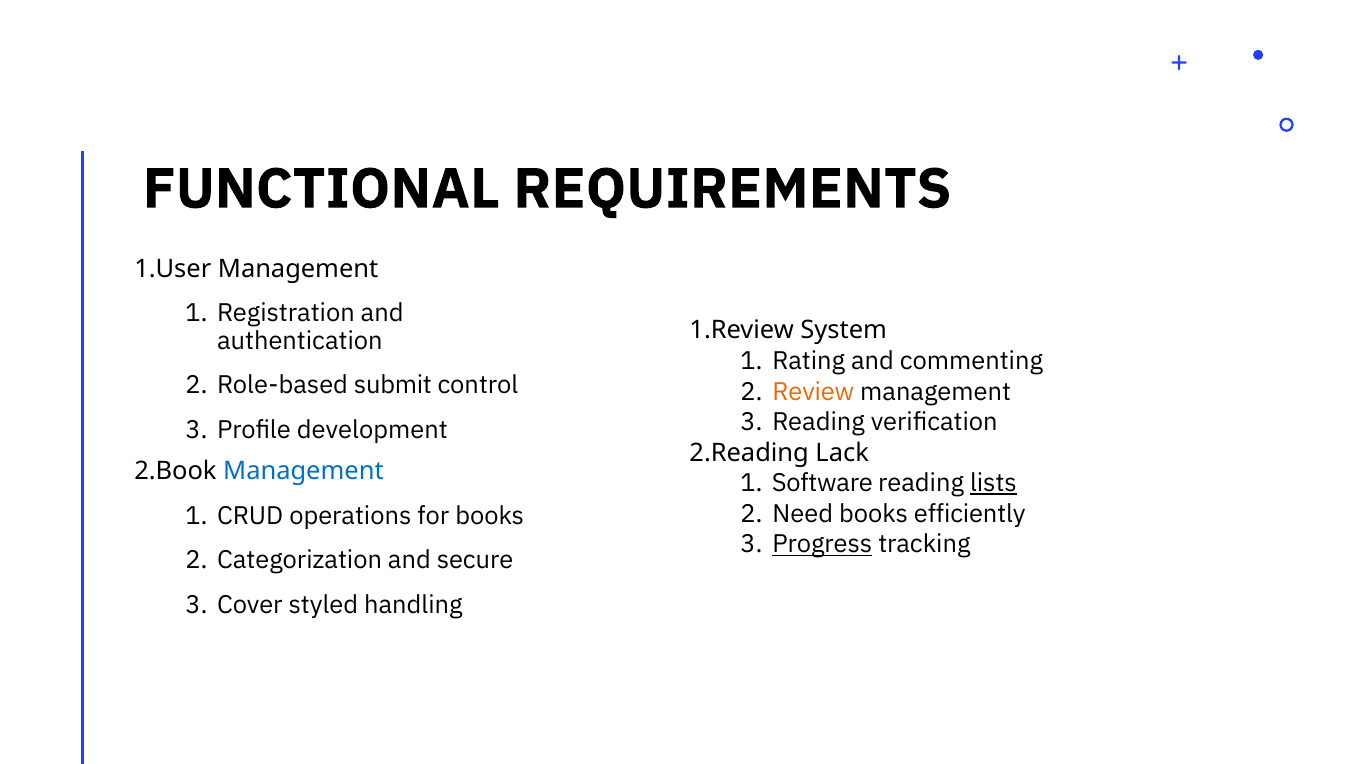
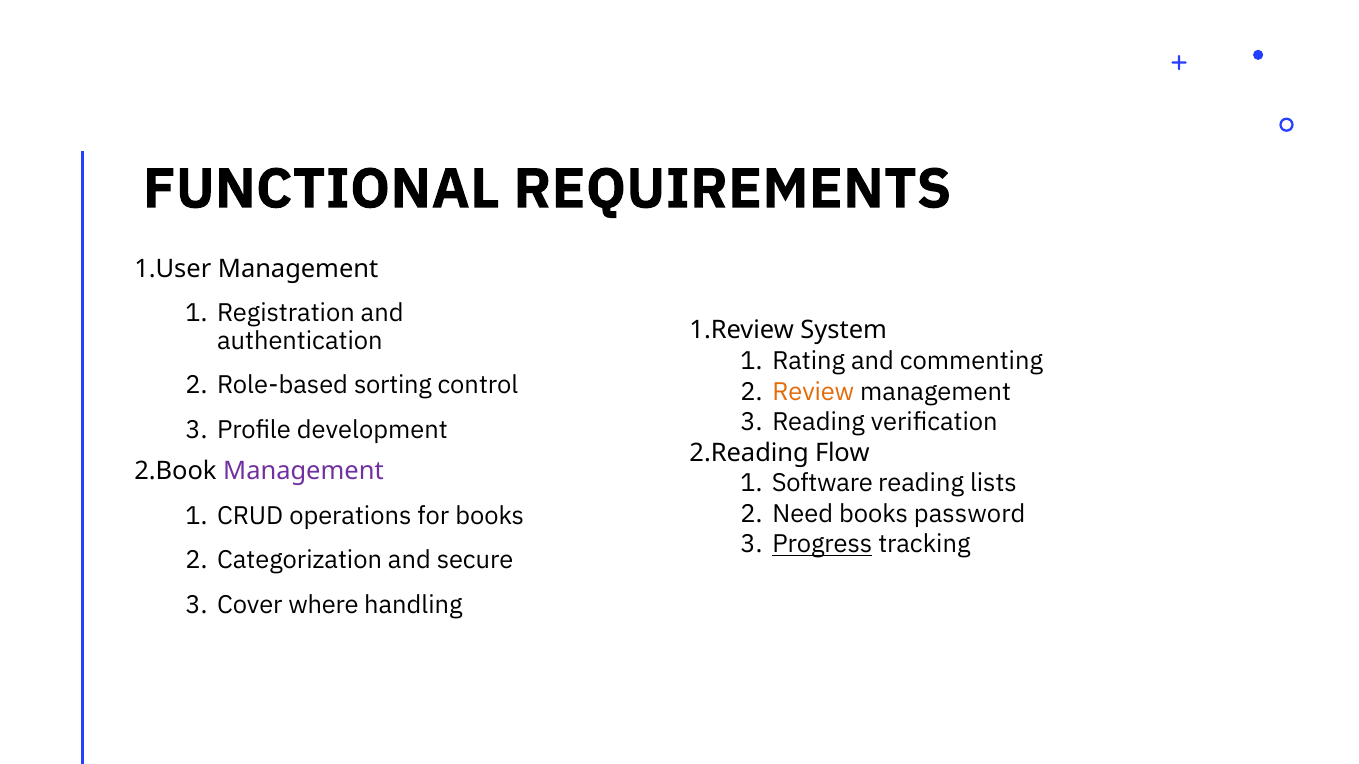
submit: submit -> sorting (393, 386)
Lack: Lack -> Flow (842, 453)
Management colour: blue -> purple (303, 472)
lists underline: present -> none (993, 484)
efficiently: efficiently -> password (970, 514)
styled: styled -> where (323, 605)
